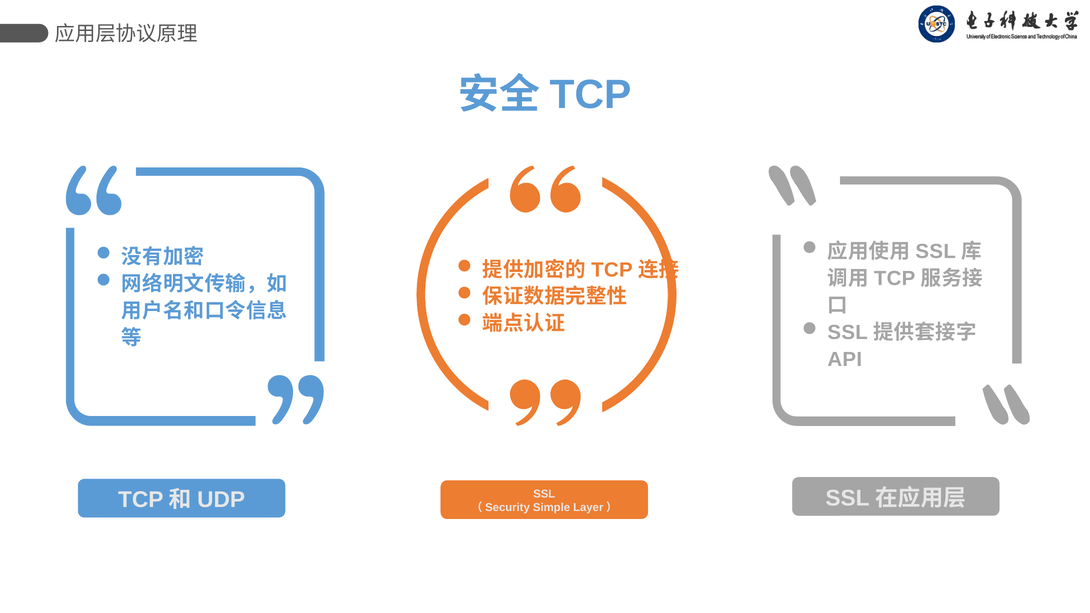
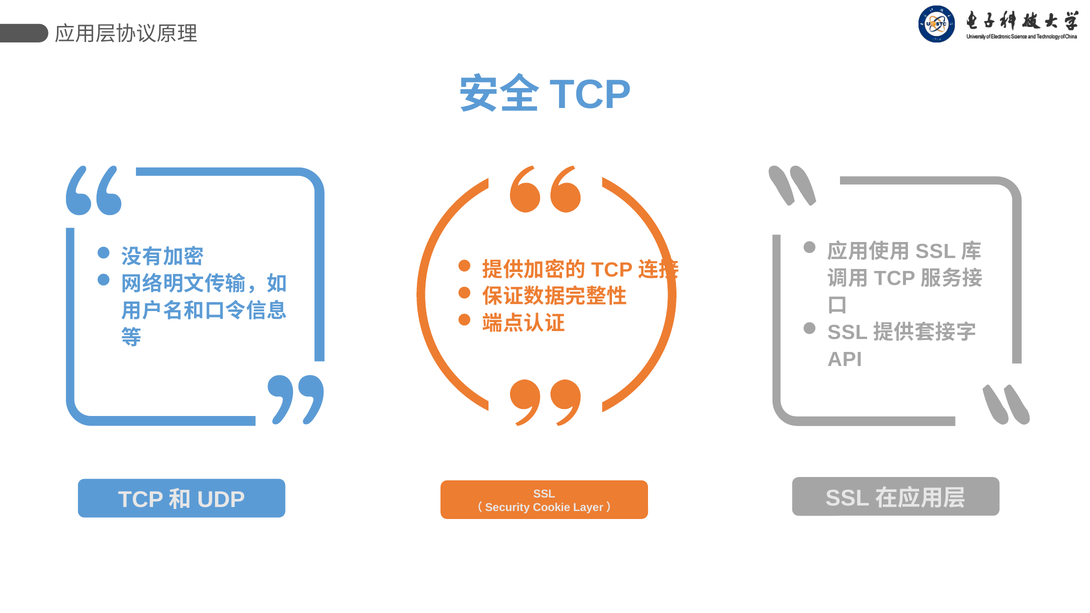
Simple: Simple -> Cookie (552, 508)
